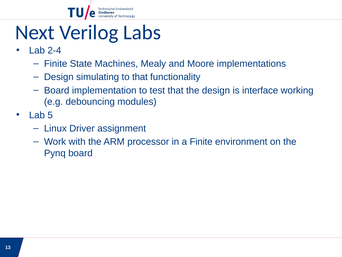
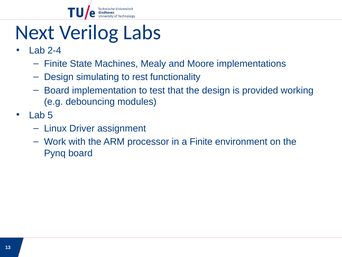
to that: that -> rest (140, 77)
interface: interface -> provided (260, 90)
